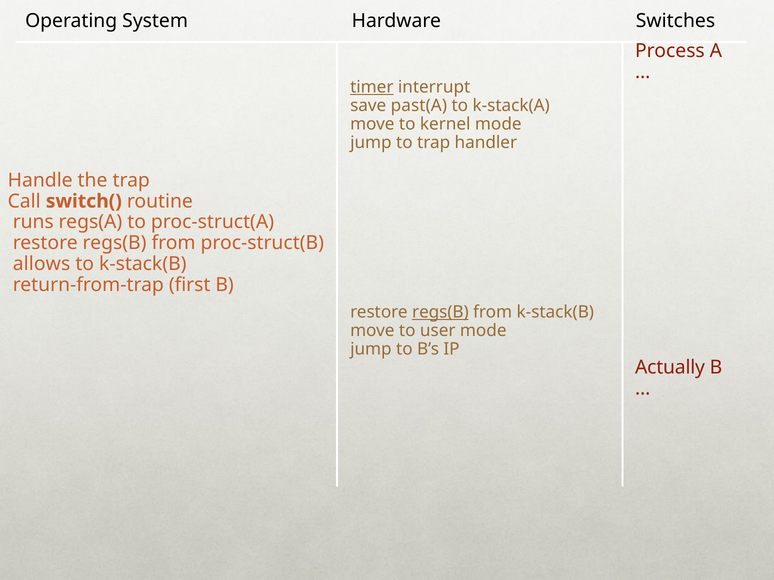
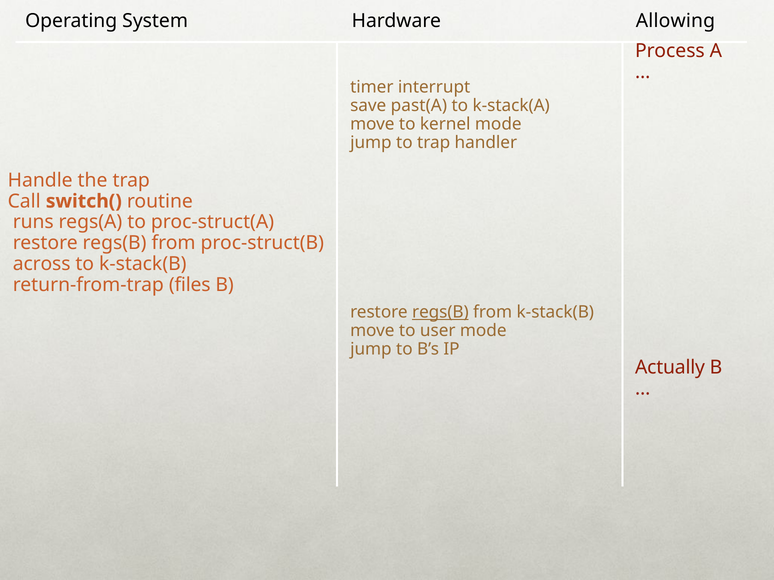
Switches: Switches -> Allowing (675, 21)
timer underline: present -> none (372, 87)
allows: allows -> across (42, 264)
first: first -> files (190, 285)
